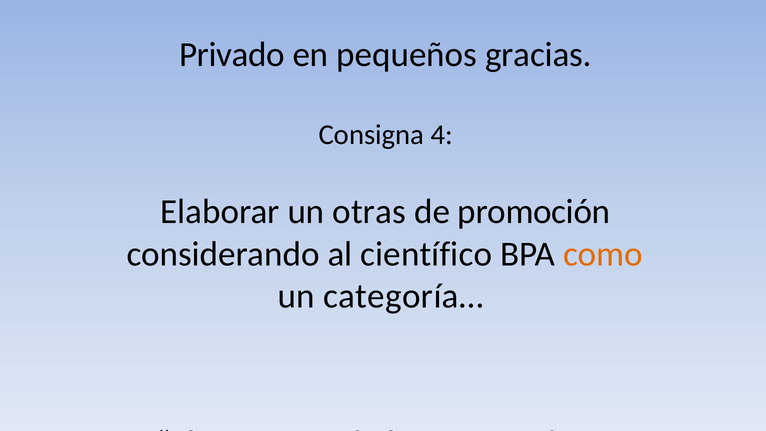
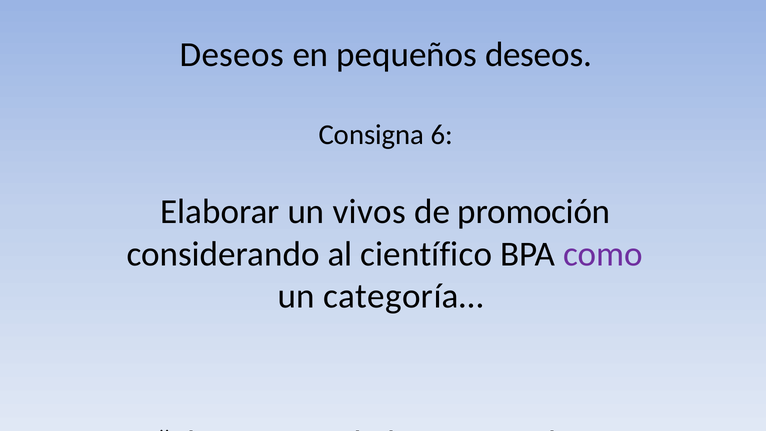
Privado: Privado -> Deseos (232, 55)
pequeños gracias: gracias -> deseos (538, 55)
4: 4 -> 6 (442, 135)
otras: otras -> vivos (369, 212)
como colour: orange -> purple (603, 254)
